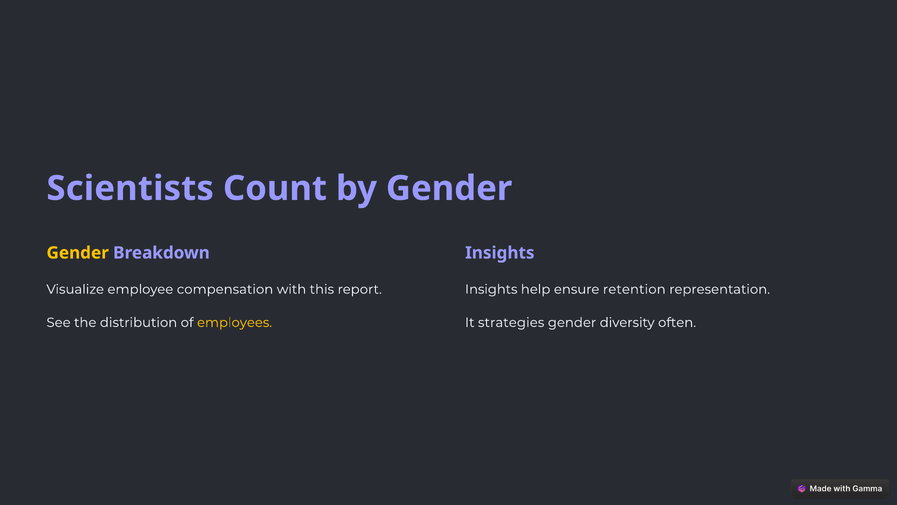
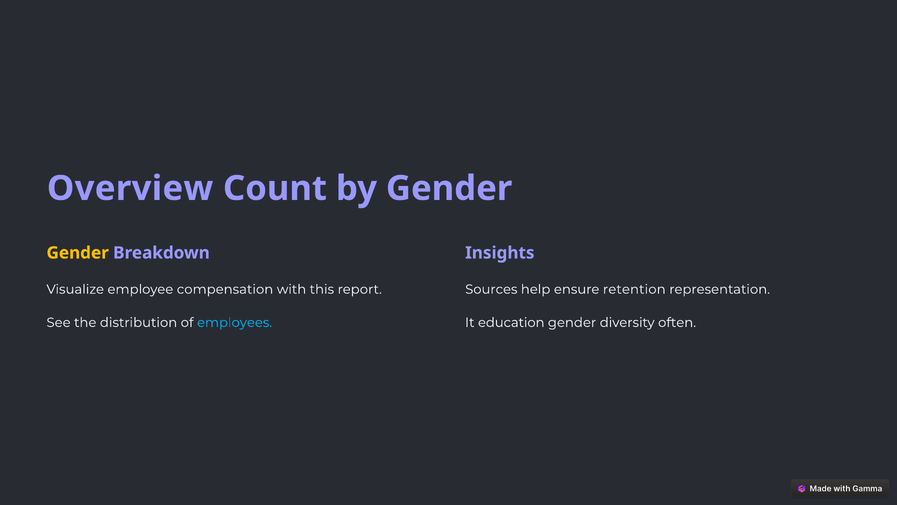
Scientists: Scientists -> Overview (130, 188)
Insights: Insights -> Sources (491, 289)
employees colour: yellow -> light blue (235, 322)
strategies: strategies -> education (511, 322)
